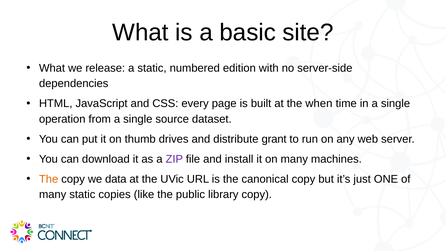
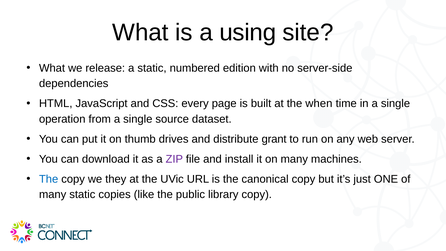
basic: basic -> using (248, 33)
The colour: orange -> blue (49, 179)
data: data -> they (116, 179)
